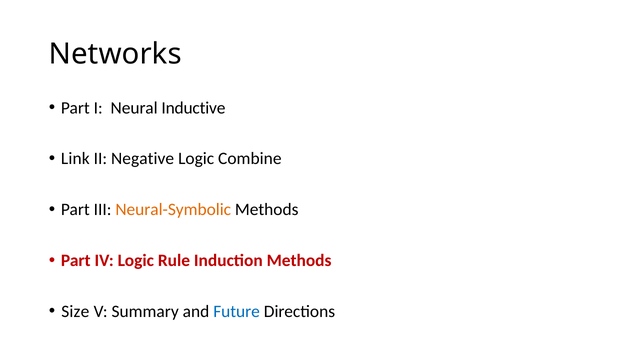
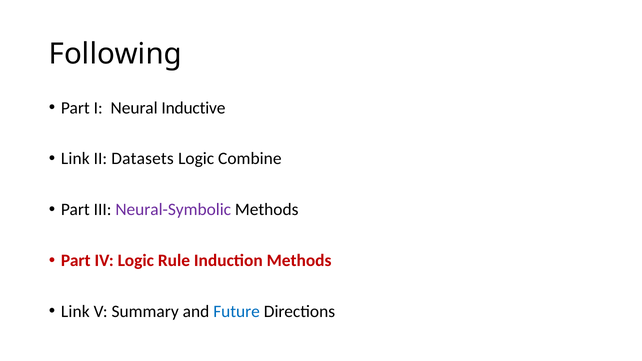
Networks: Networks -> Following (115, 54)
Negative: Negative -> Datasets (143, 159)
Neural-Symbolic colour: orange -> purple (173, 210)
Size: Size -> Link (75, 311)
